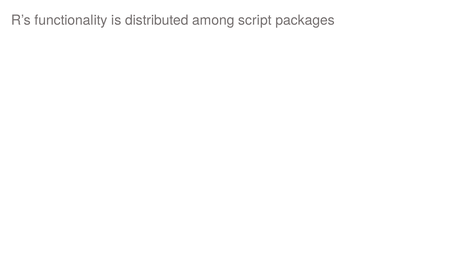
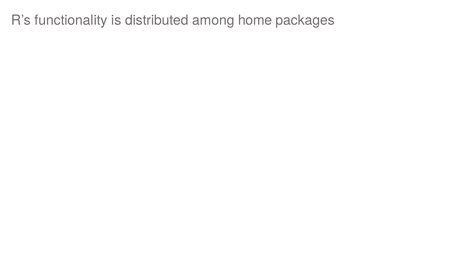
script: script -> home (255, 20)
